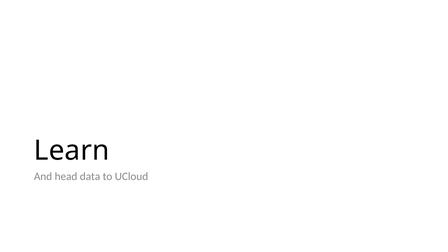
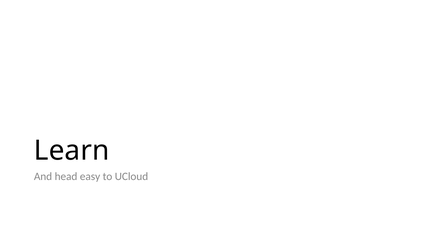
data: data -> easy (90, 176)
